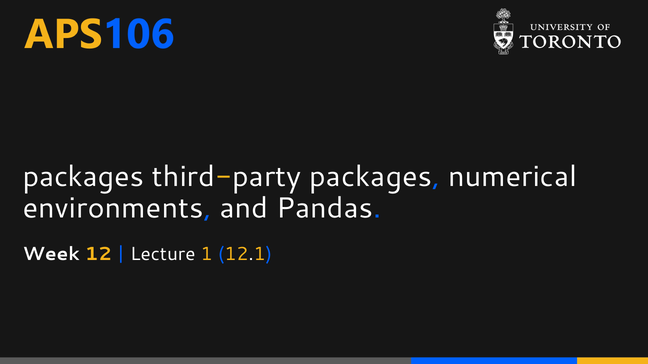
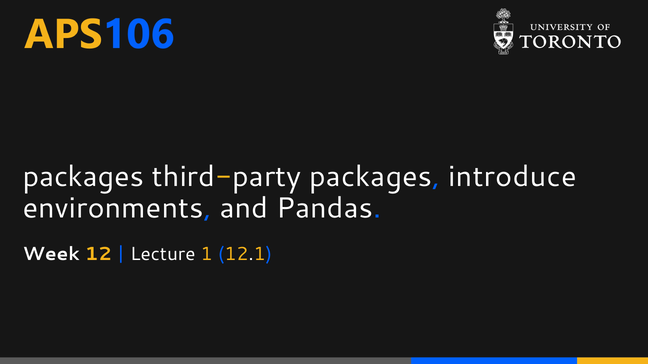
numerical: numerical -> introduce (512, 177)
